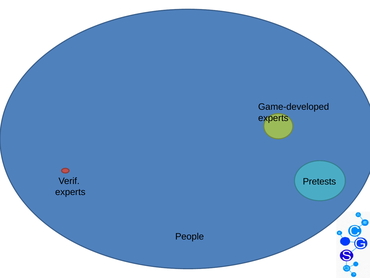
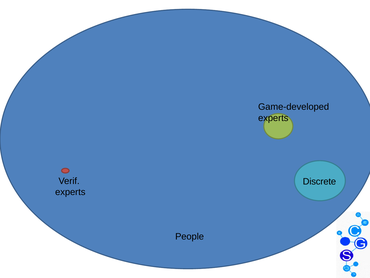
Pretests: Pretests -> Discrete (319, 181)
